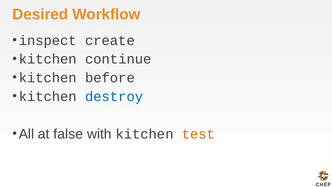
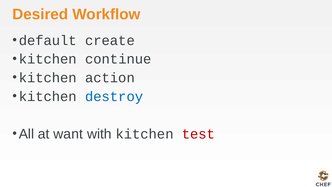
inspect: inspect -> default (48, 40)
before: before -> action (110, 78)
false: false -> want (68, 134)
test colour: orange -> red (198, 134)
